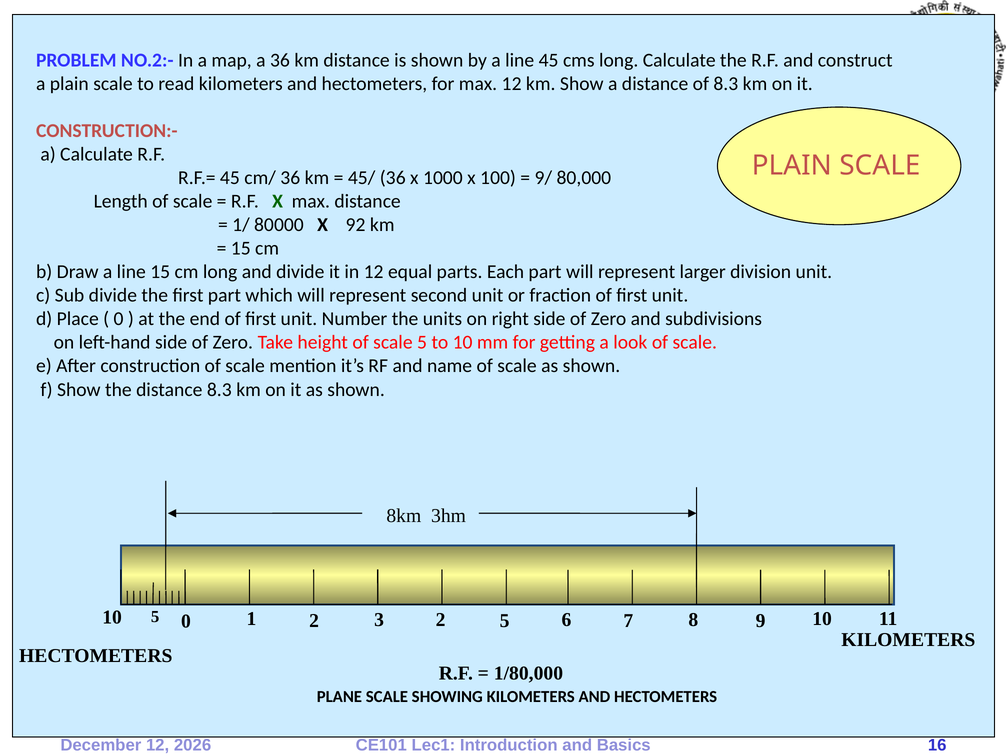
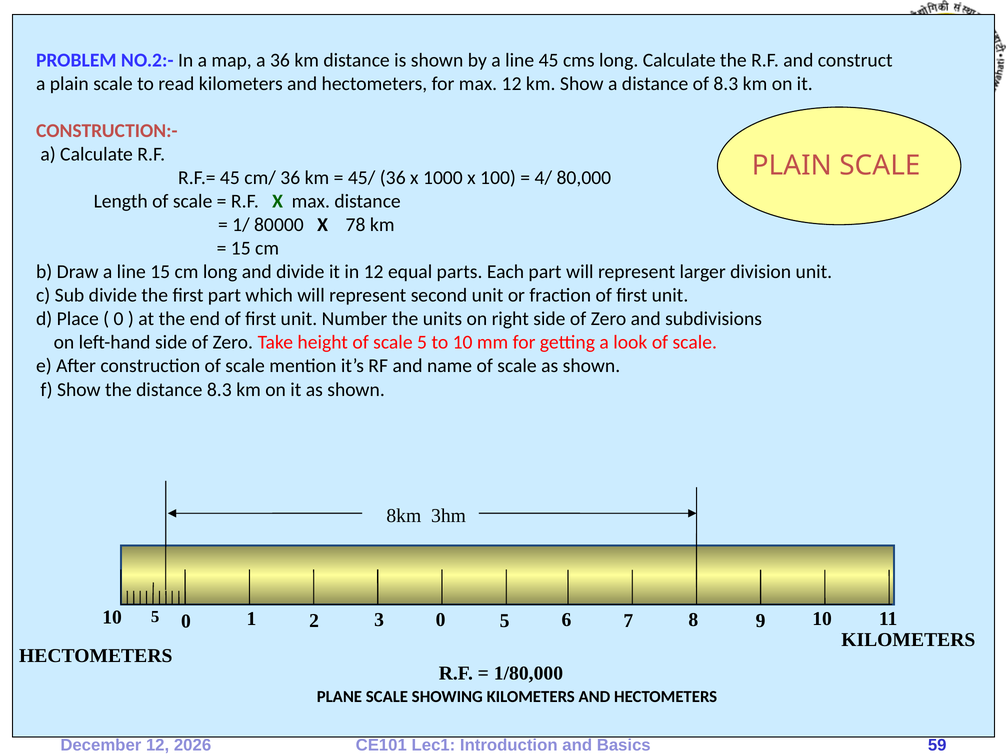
9/: 9/ -> 4/ (543, 178)
92: 92 -> 78 (356, 225)
3 2: 2 -> 0 (441, 619)
16: 16 -> 59 (937, 745)
